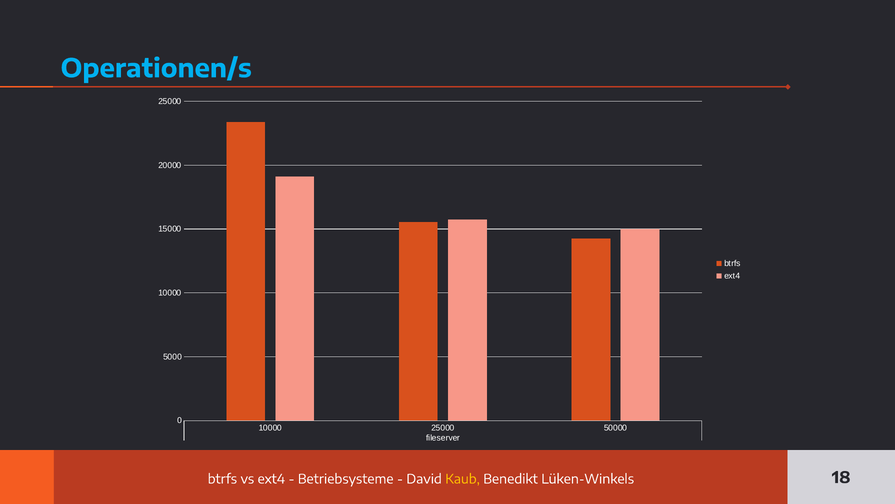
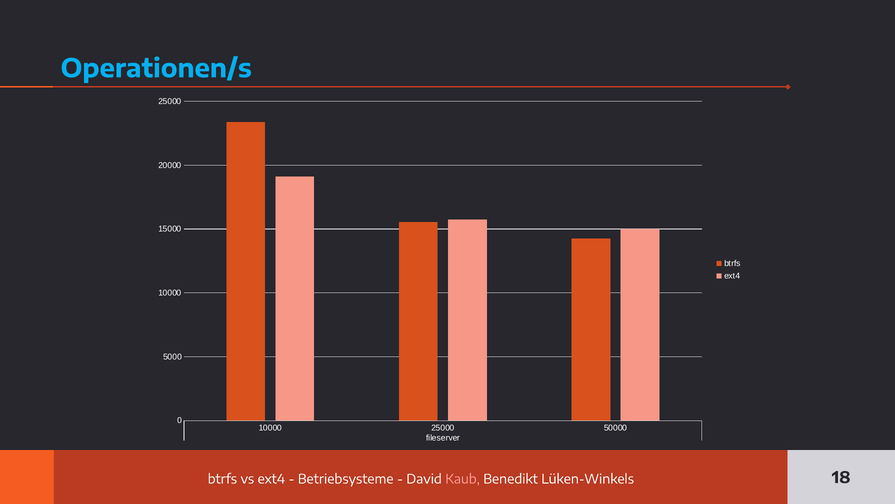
Kaub colour: yellow -> pink (463, 479)
